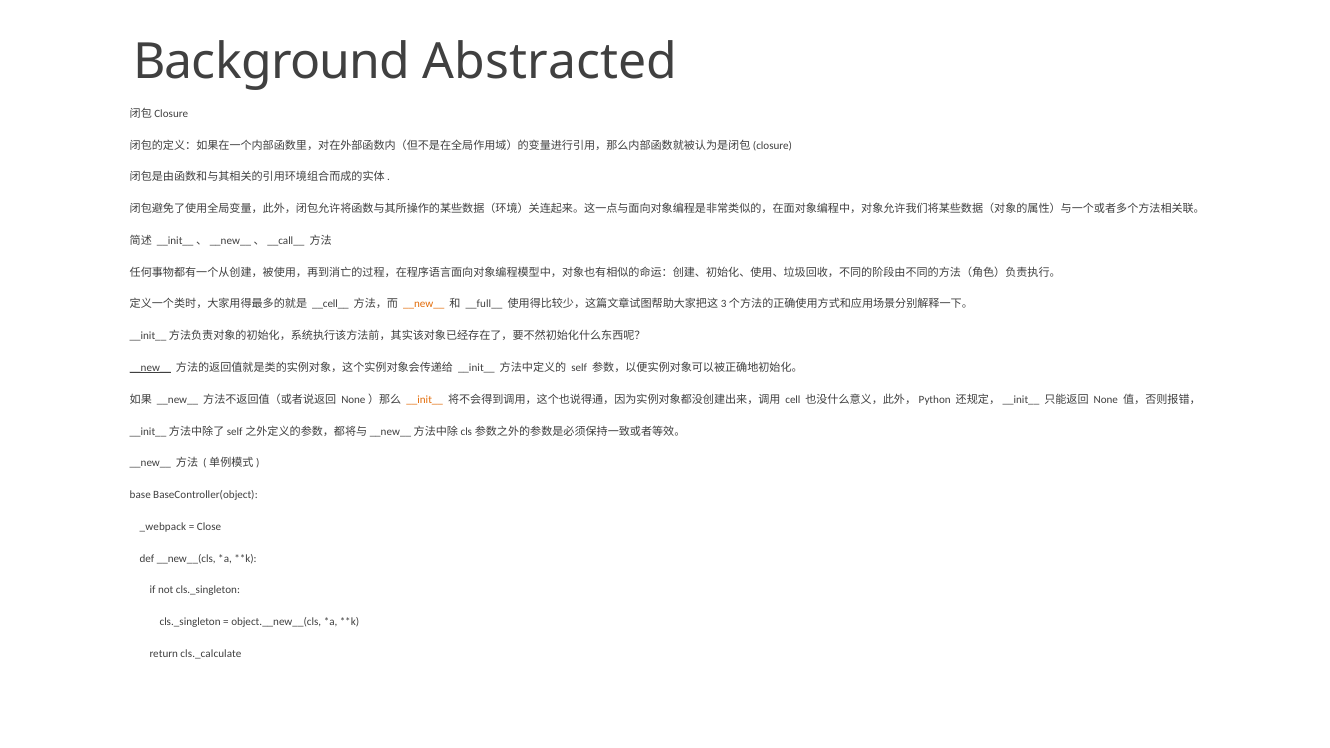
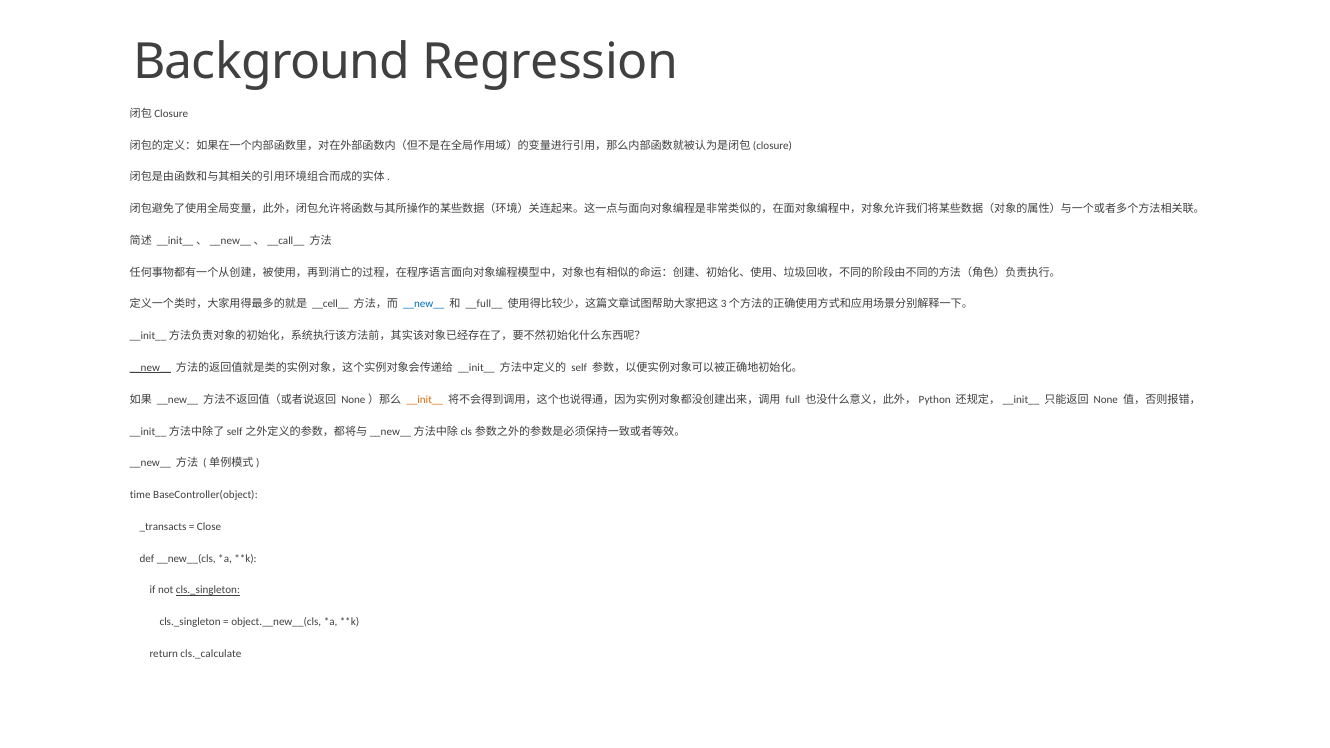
Abstracted: Abstracted -> Regression (550, 62)
__new__ colour: orange -> blue (424, 304)
cell: cell -> full (793, 400)
base: base -> time (140, 495)
_webpack: _webpack -> _transacts (163, 527)
cls._singleton underline: none -> present (208, 590)
